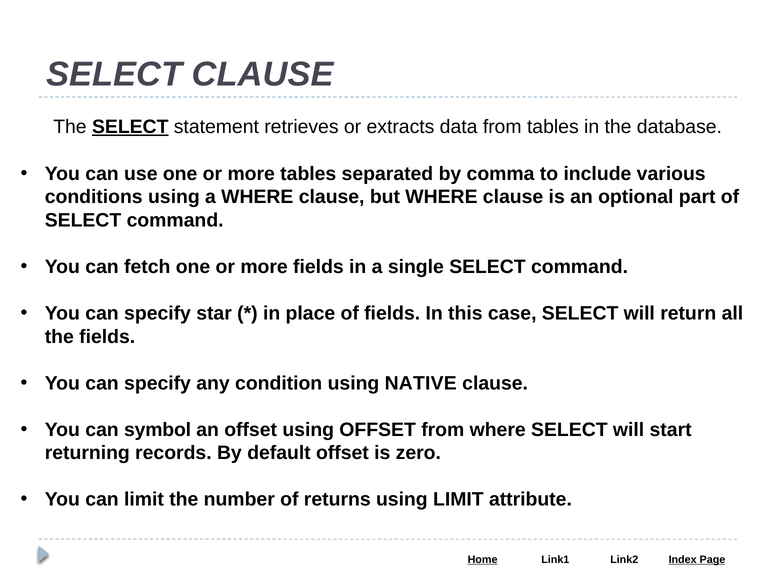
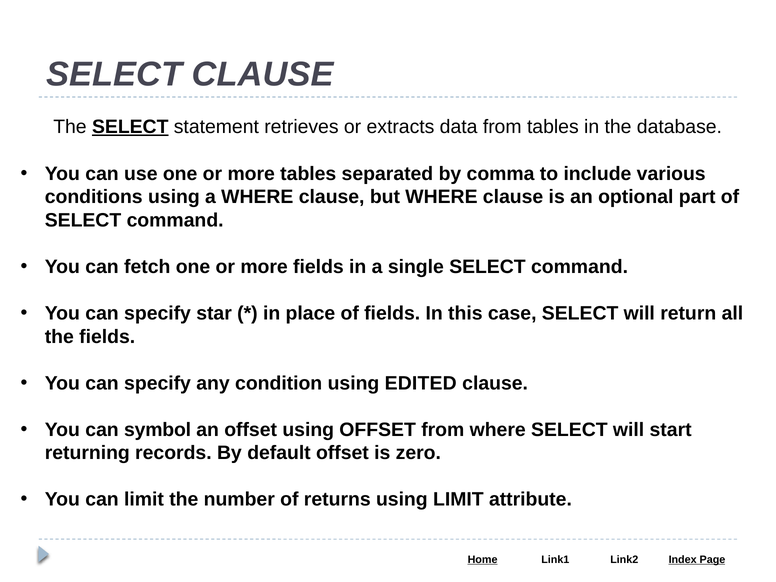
NATIVE: NATIVE -> EDITED (421, 383)
